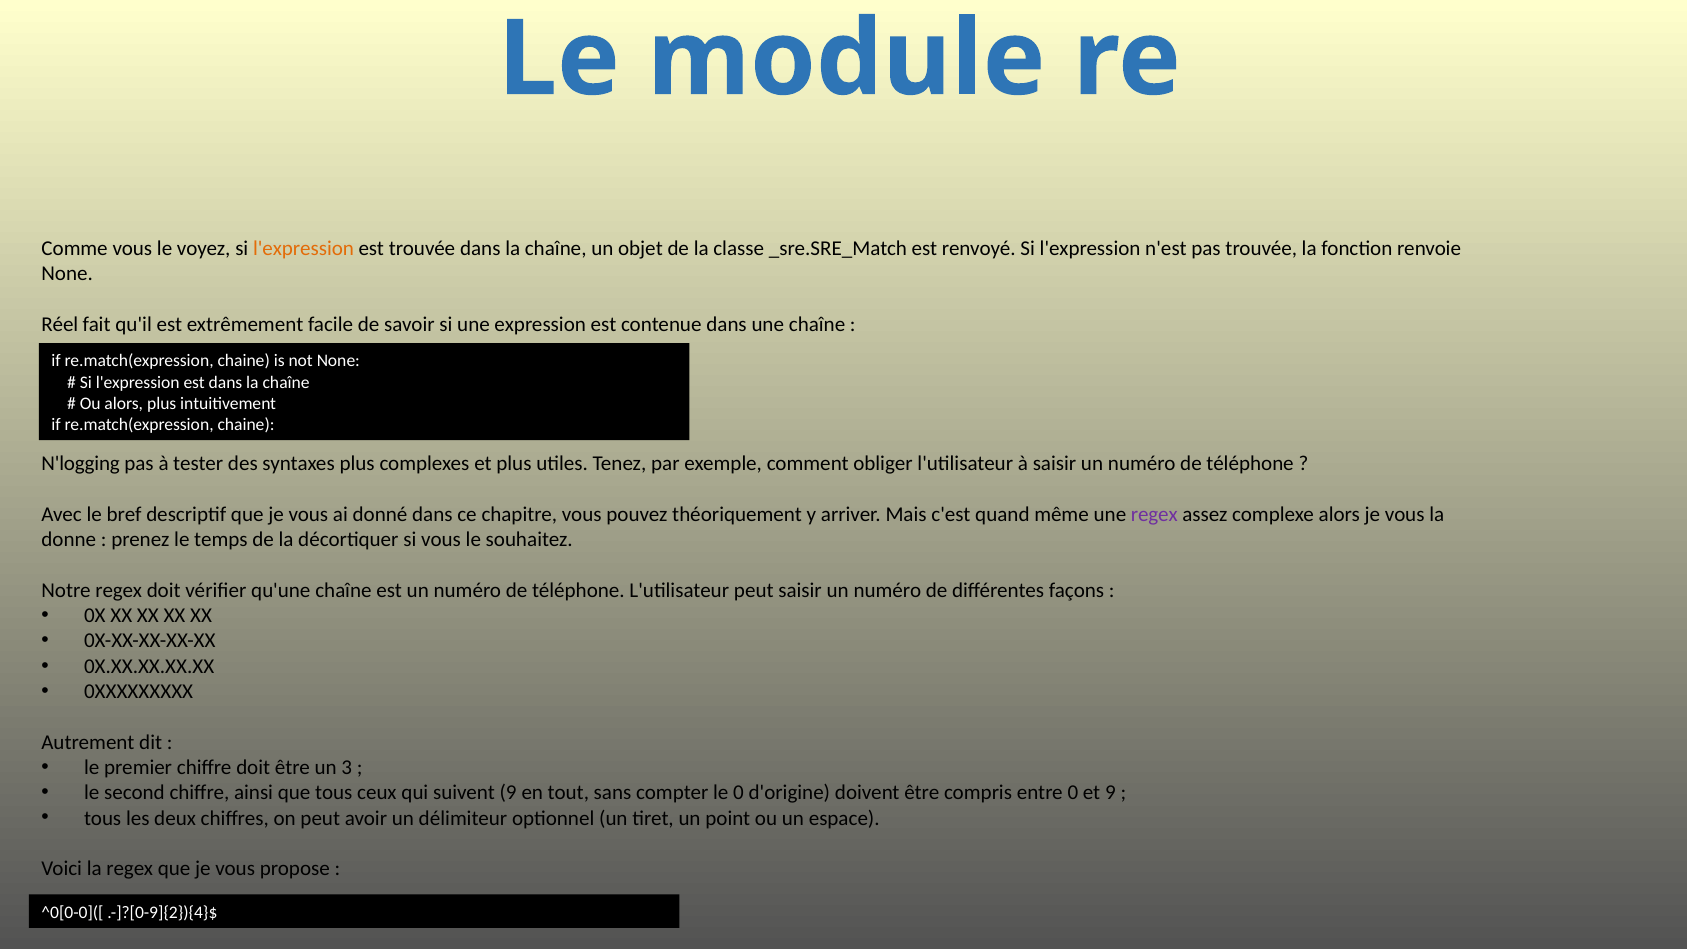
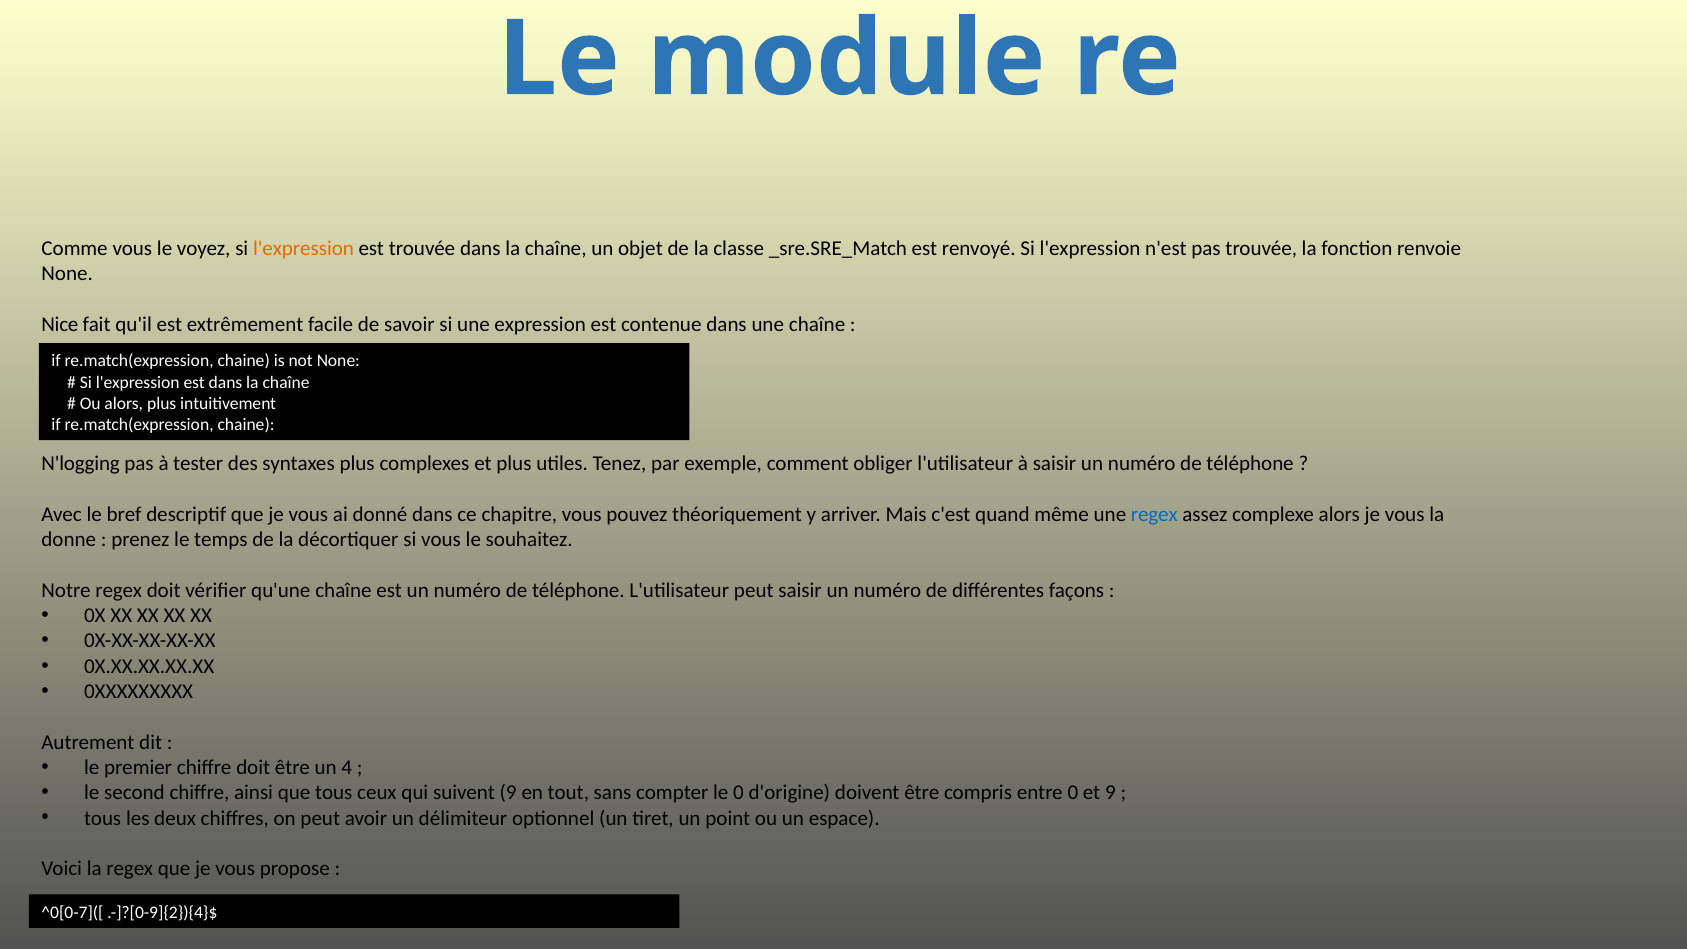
Réel: Réel -> Nice (60, 324)
regex colour: purple -> blue (1154, 514)
3: 3 -> 4 (347, 767)
^0[0-0]([: ^0[0-0]([ -> ^0[0-7]([ (73, 912)
